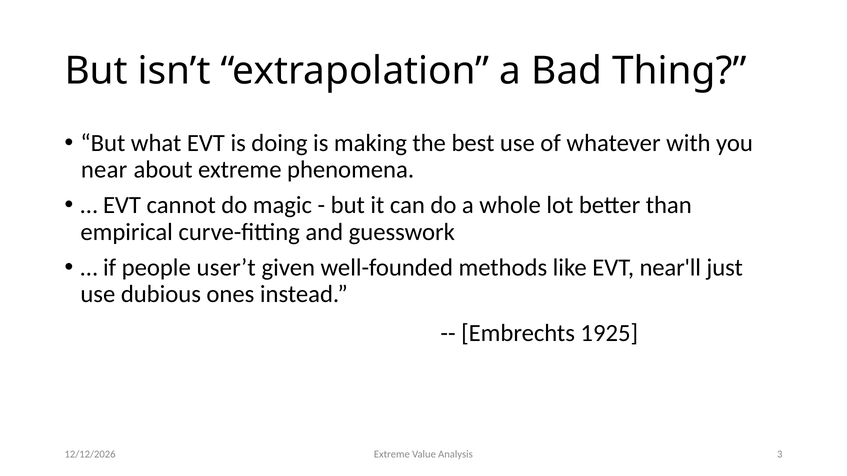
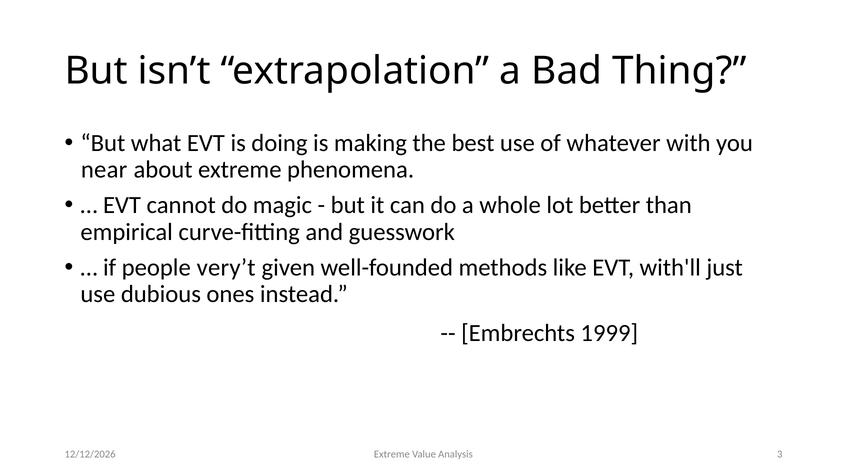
user’t: user’t -> very’t (226, 268)
near'll: near'll -> with'll (670, 268)
1925: 1925 -> 1999 (609, 334)
